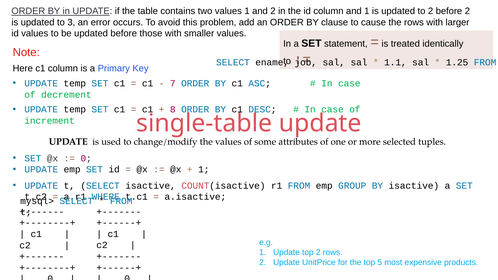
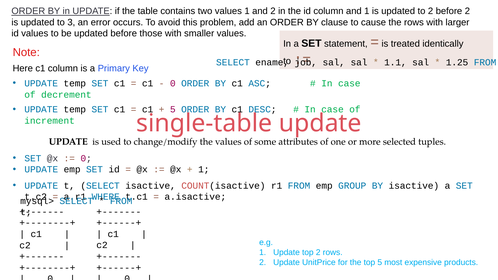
7: 7 -> 0 (173, 83)
8: 8 -> 5 (173, 110)
